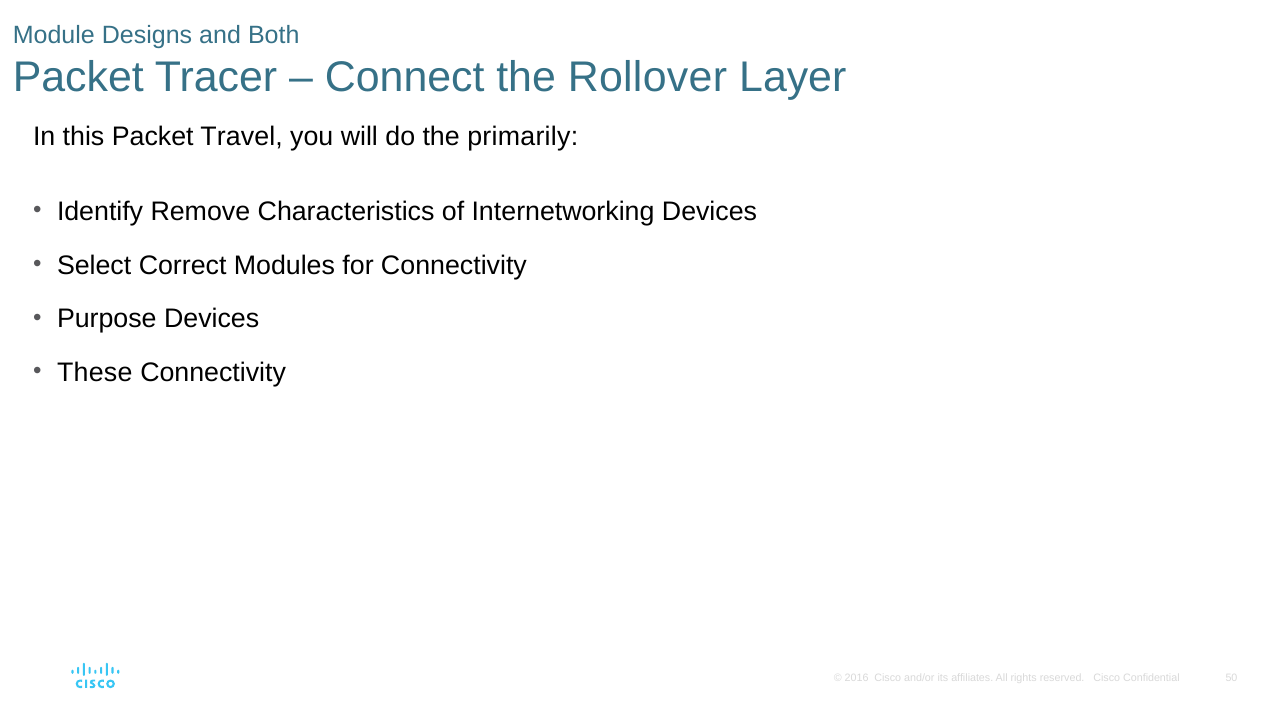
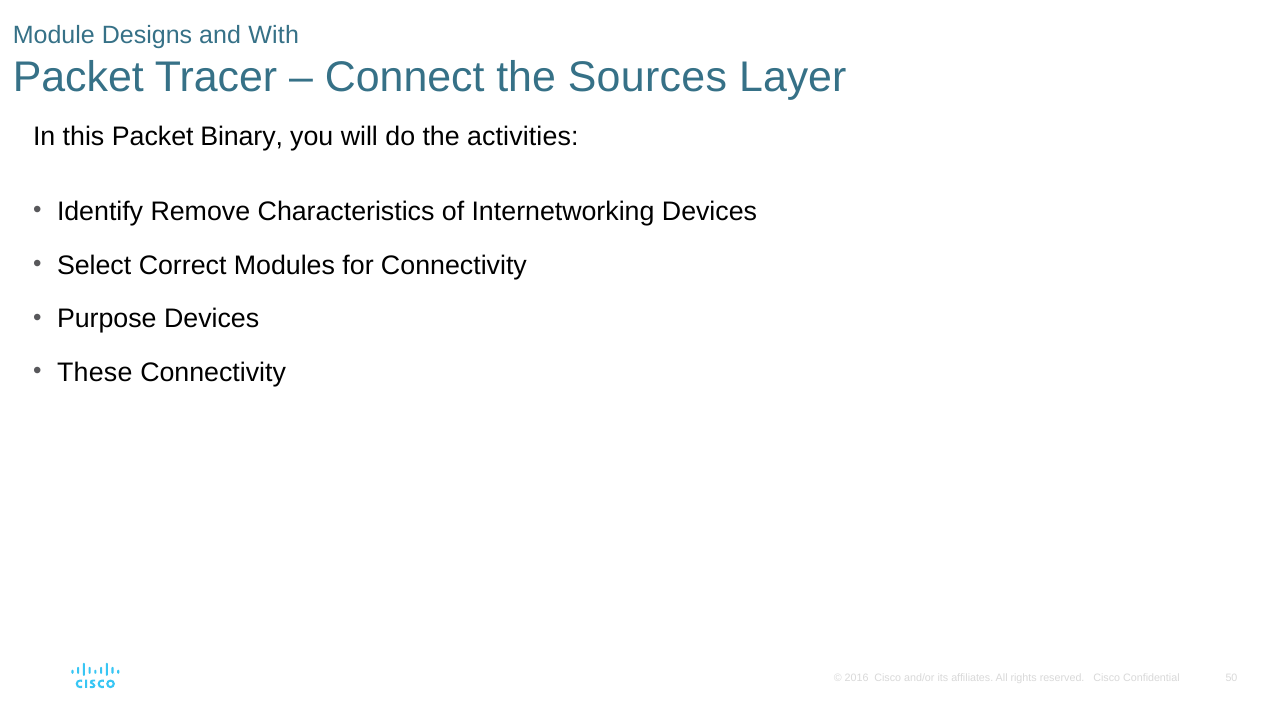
Both: Both -> With (274, 35)
Rollover: Rollover -> Sources (647, 77)
Travel: Travel -> Binary (242, 137)
primarily: primarily -> activities (523, 137)
